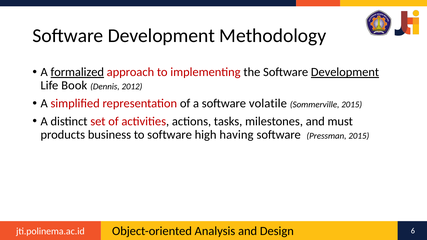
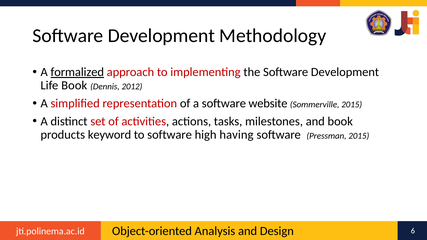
Development underline: present -> none (345, 72)
volatile: volatile -> website (268, 103)
and must: must -> book (340, 121)
business: business -> keyword (109, 135)
